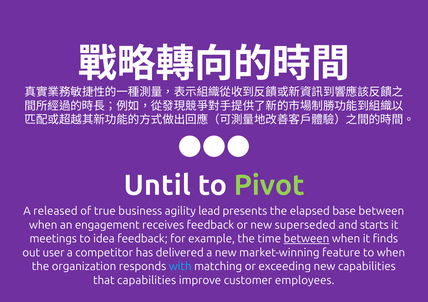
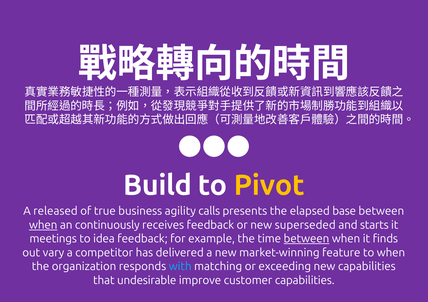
Until: Until -> Build (157, 185)
Pivot colour: light green -> yellow (269, 185)
lead: lead -> calls (209, 211)
when underline: none -> present (43, 225)
engagement: engagement -> continuously (107, 225)
user: user -> vary (53, 252)
that capabilities: capabilities -> undesirable (147, 280)
customer employees: employees -> capabilities (305, 280)
